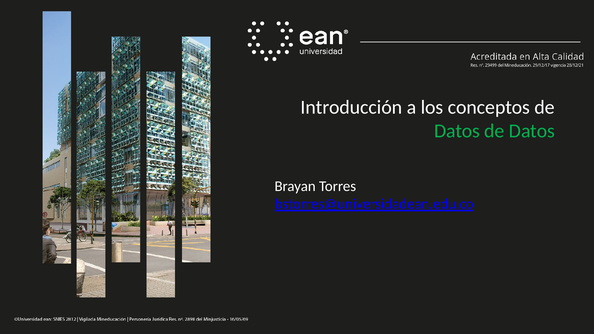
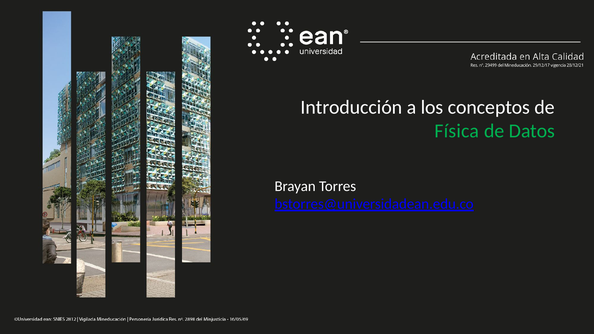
Datos: Datos -> Física (457, 131)
